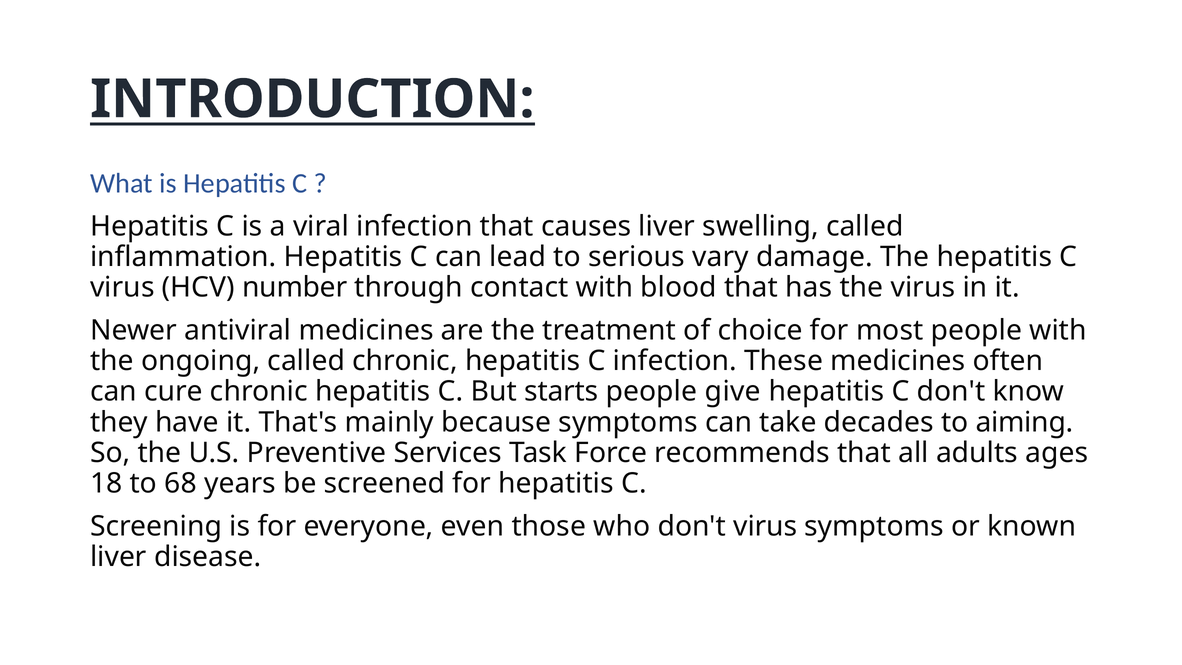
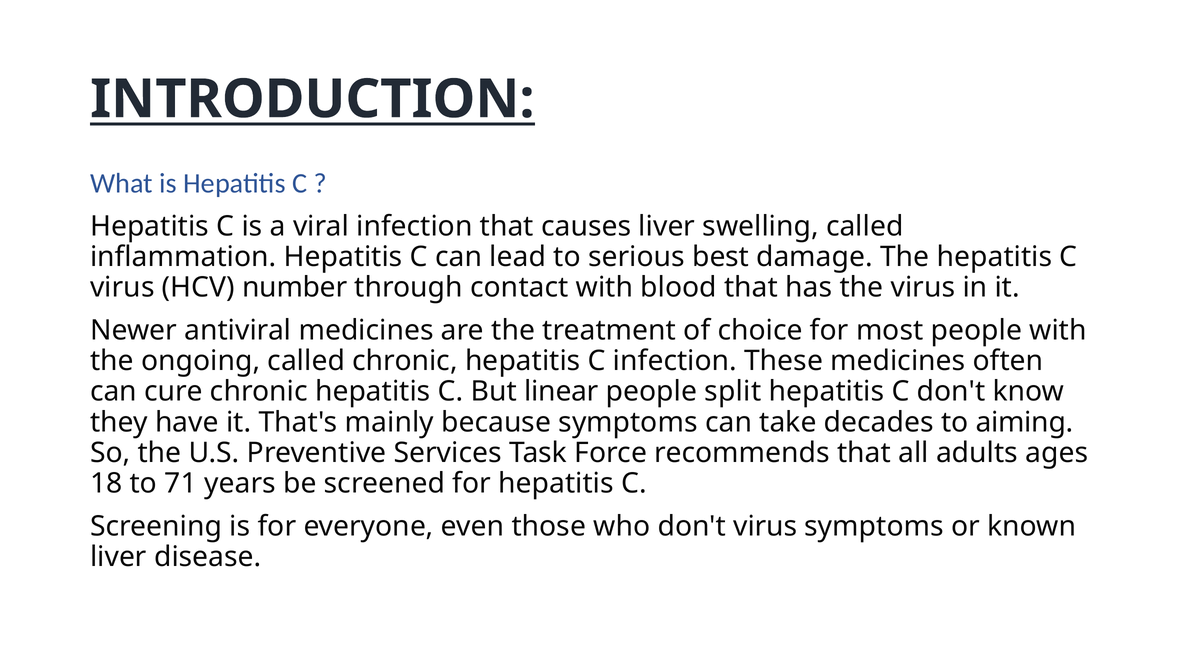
vary: vary -> best (721, 257)
starts: starts -> linear (561, 392)
give: give -> split (733, 392)
68: 68 -> 71 (181, 483)
